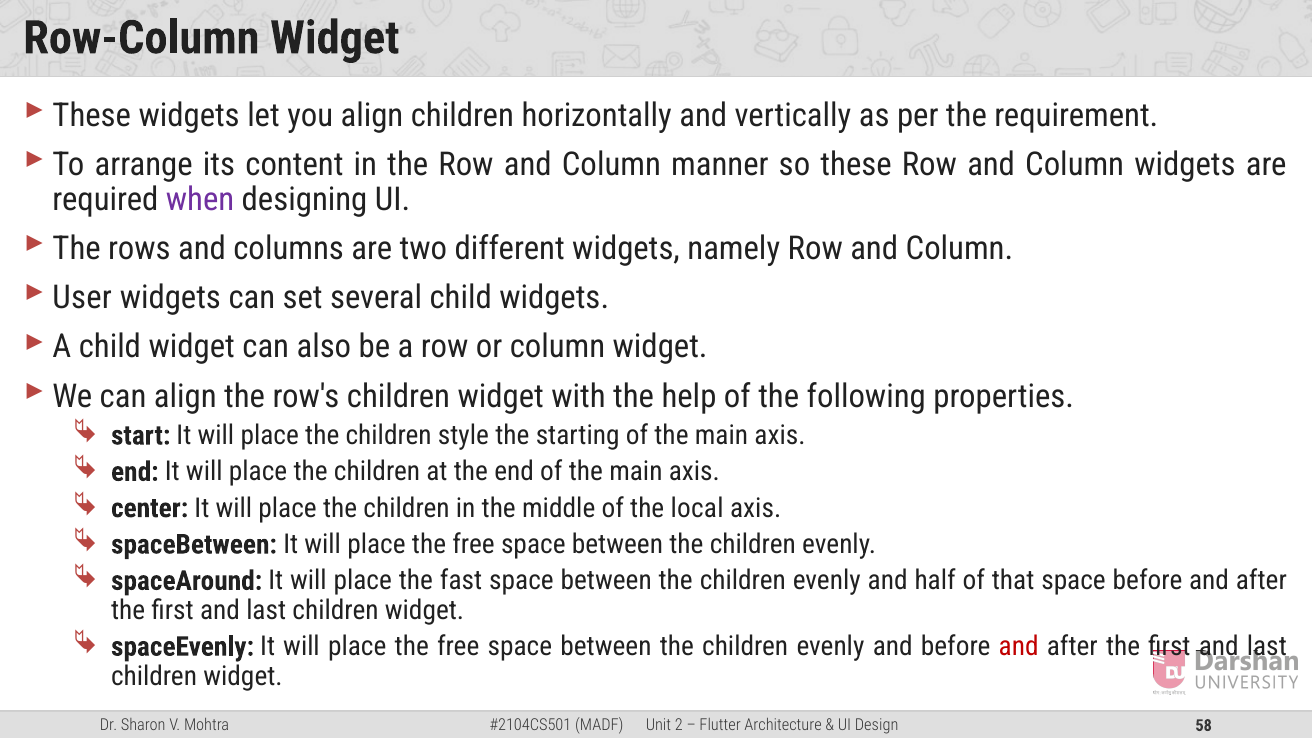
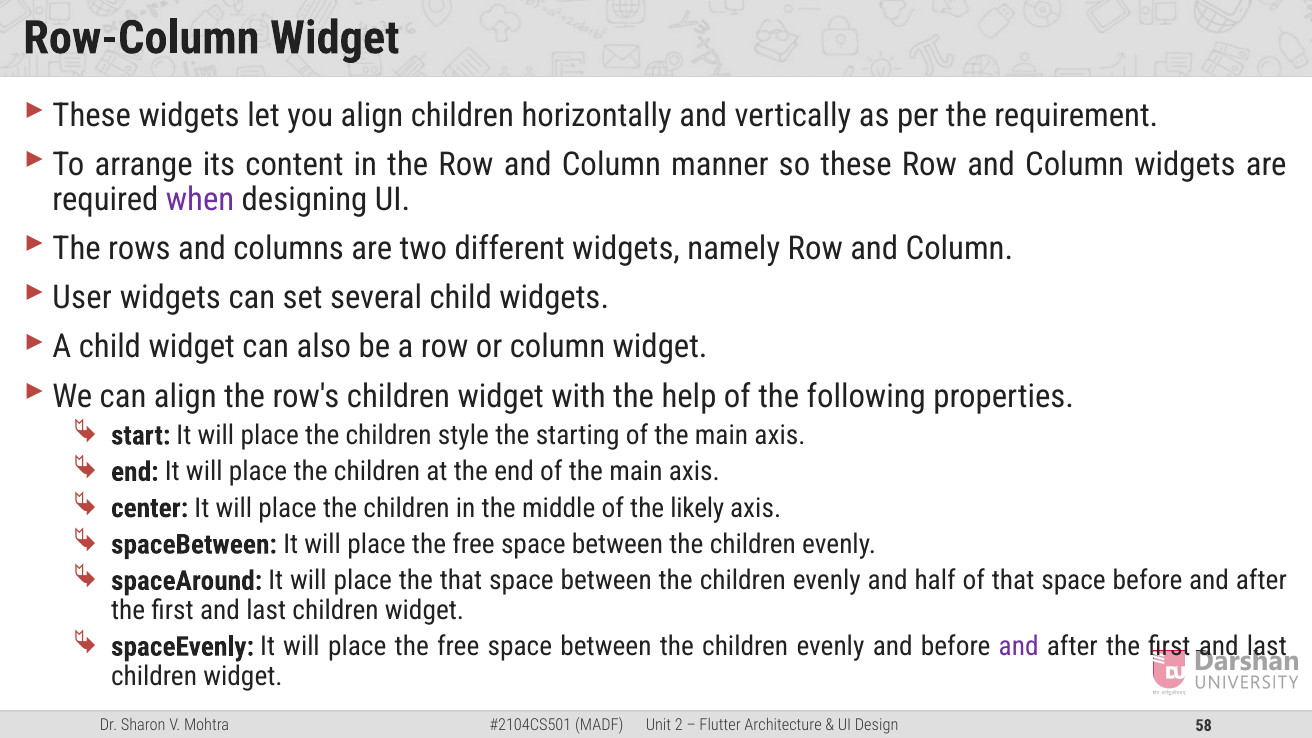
local: local -> likely (697, 508)
the fast: fast -> that (461, 581)
and colour: red -> purple (1019, 647)
